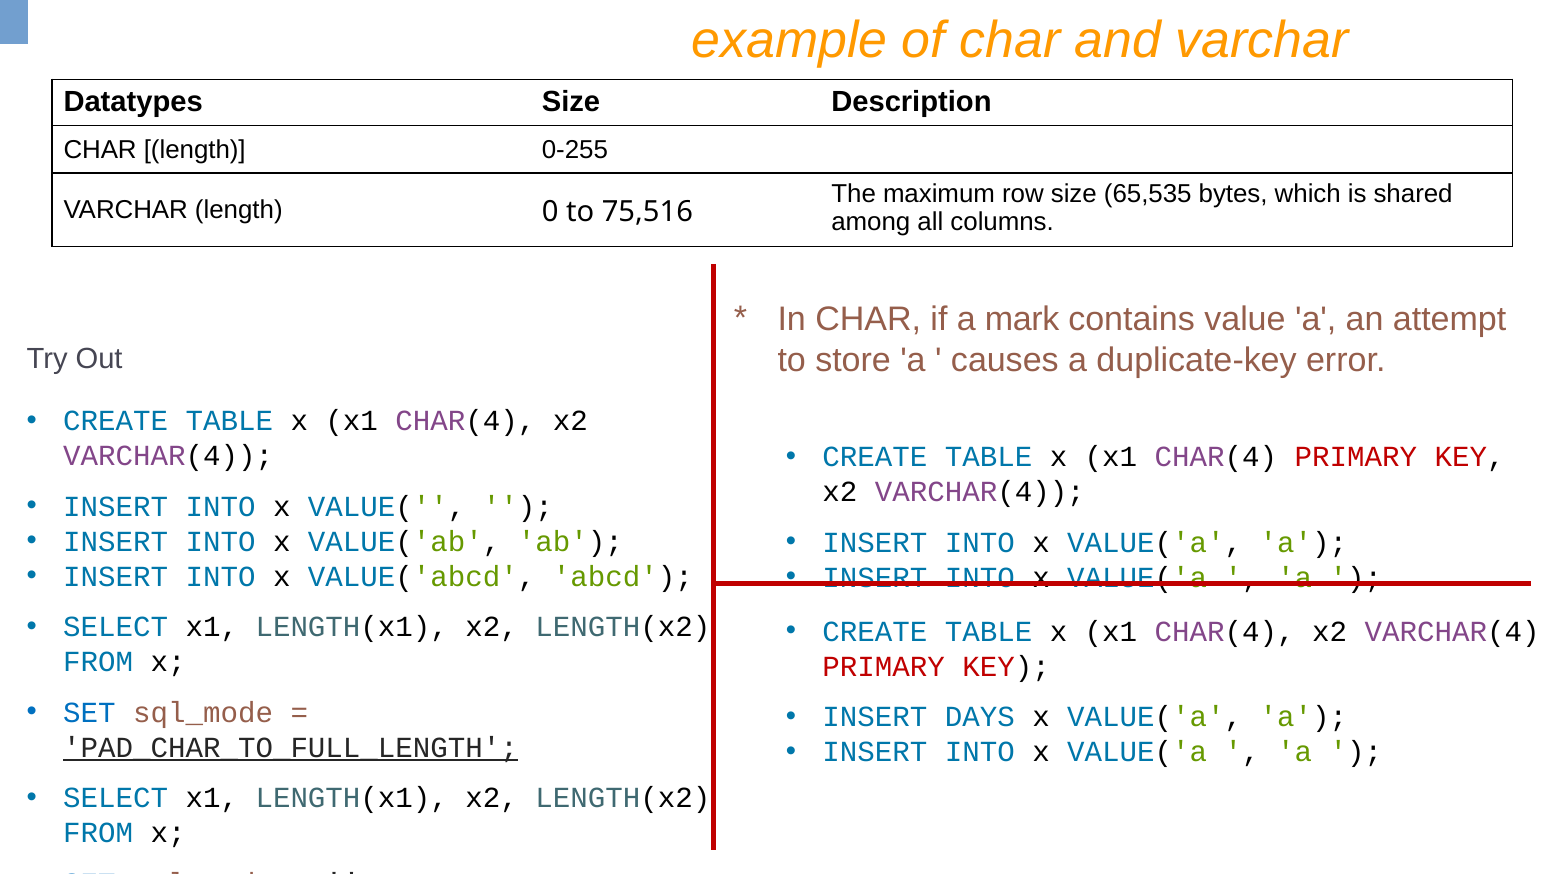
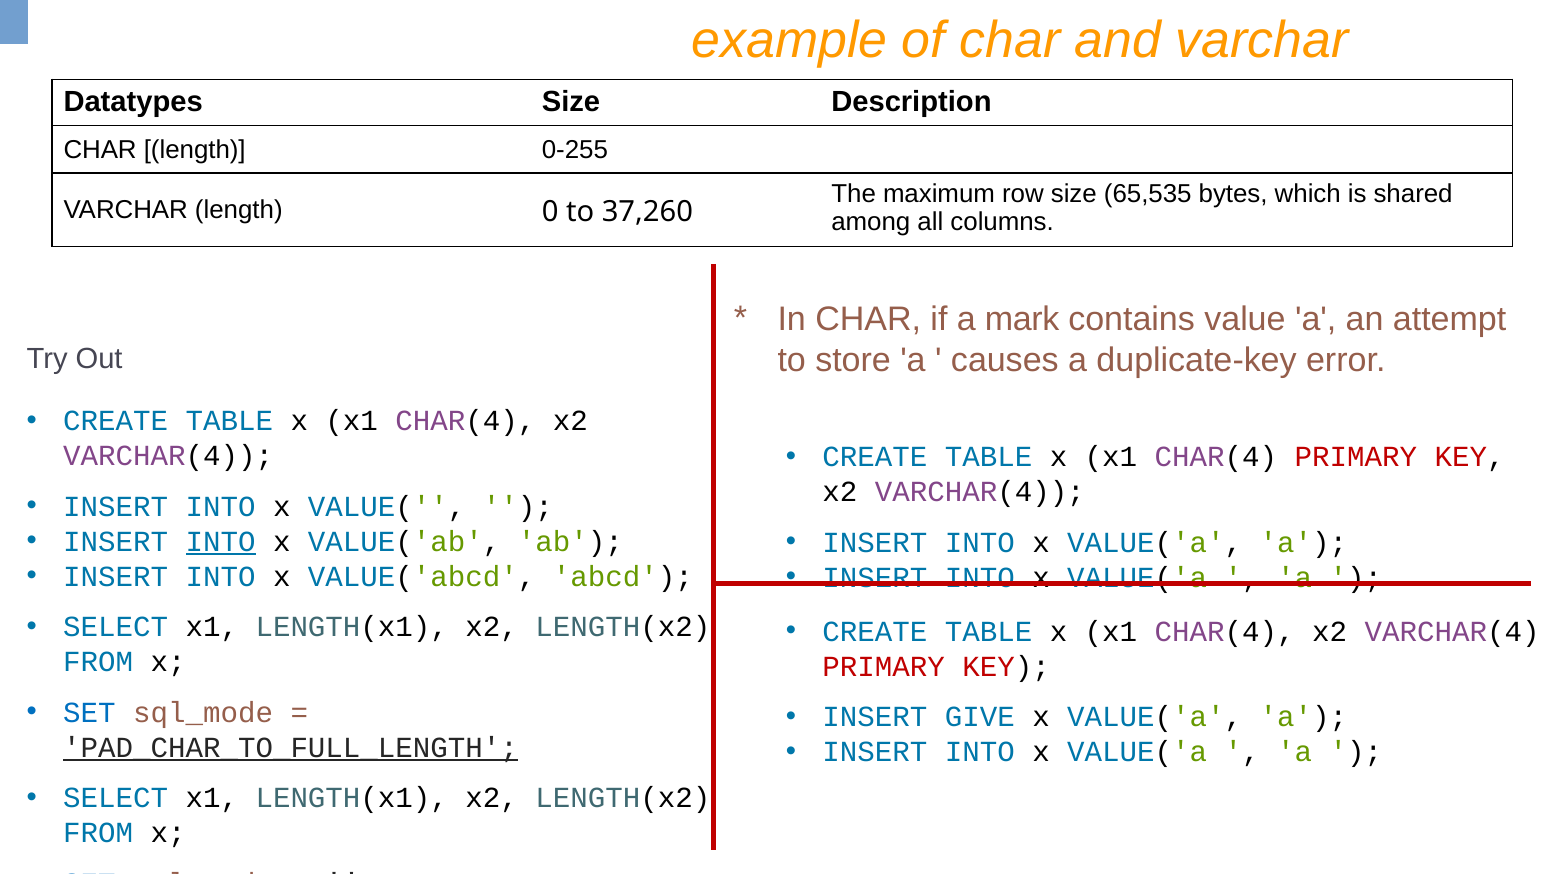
75,516: 75,516 -> 37,260 (647, 212)
INTO underline: none -> present (221, 542)
DAYS: DAYS -> GIVE (980, 718)
